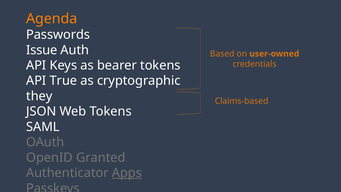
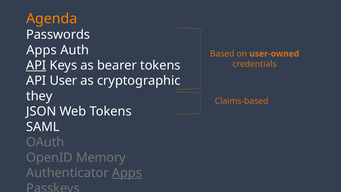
Issue: Issue -> Apps (42, 50)
API underline: none -> present (36, 65)
True: True -> User (63, 81)
Granted: Granted -> Memory (101, 157)
